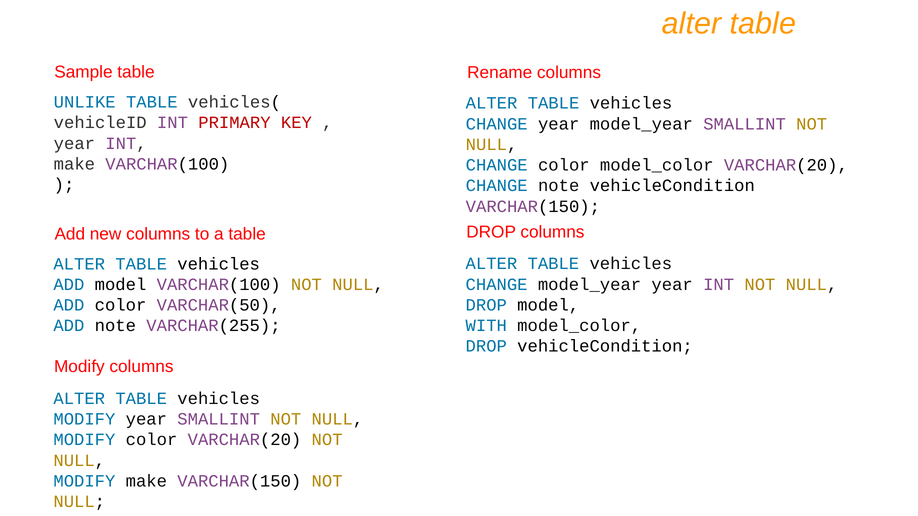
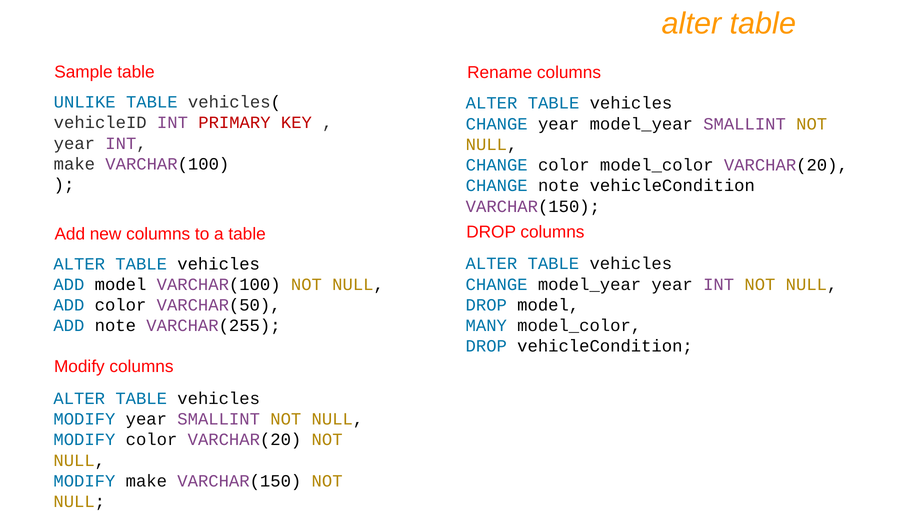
WITH: WITH -> MANY (486, 326)
